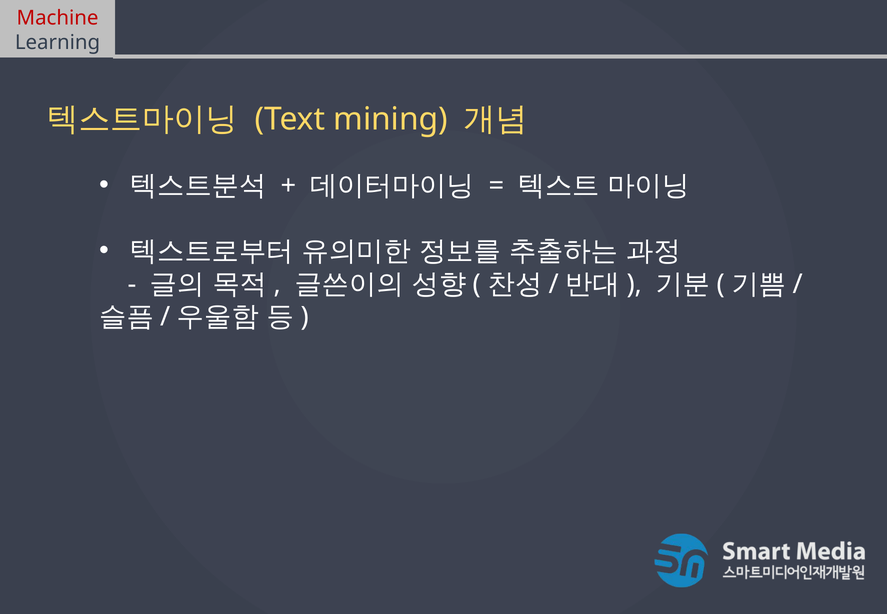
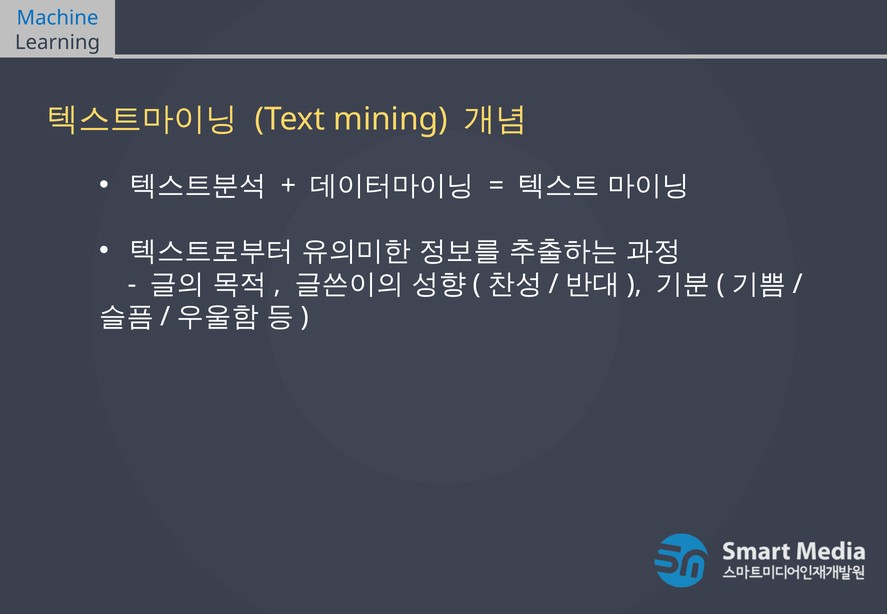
Machine colour: red -> blue (58, 18)
